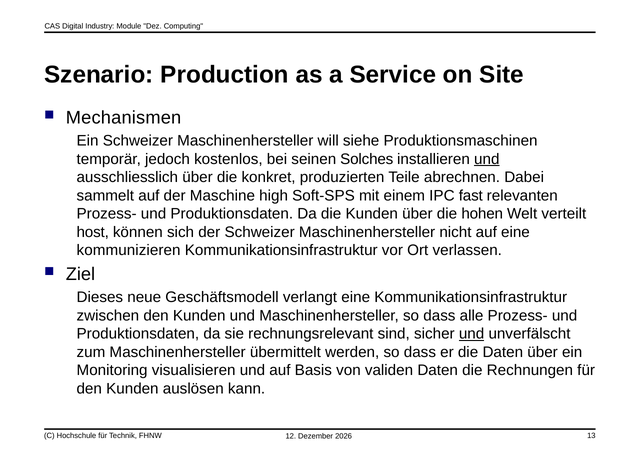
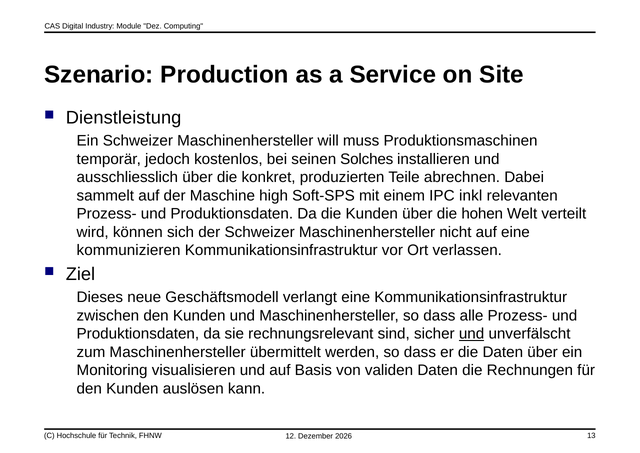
Mechanismen: Mechanismen -> Dienstleistung (124, 118)
siehe: siehe -> muss (361, 141)
und underline: present -> none (487, 159)
fast: fast -> inkl (471, 195)
host: host -> wird (93, 232)
